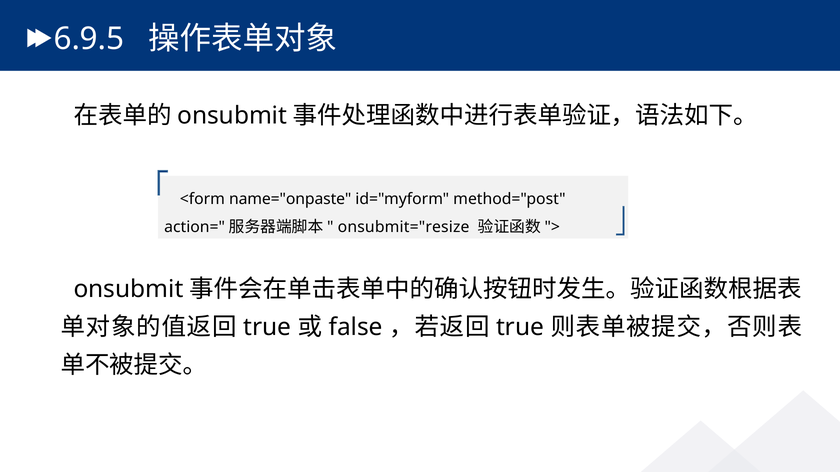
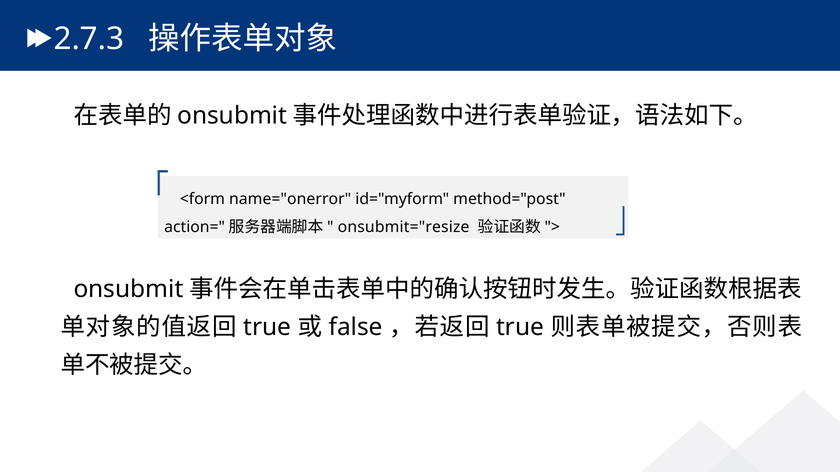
6.9.5: 6.9.5 -> 2.7.3 (89, 39)
name="onpaste: name="onpaste -> name="onerror (290, 199)
